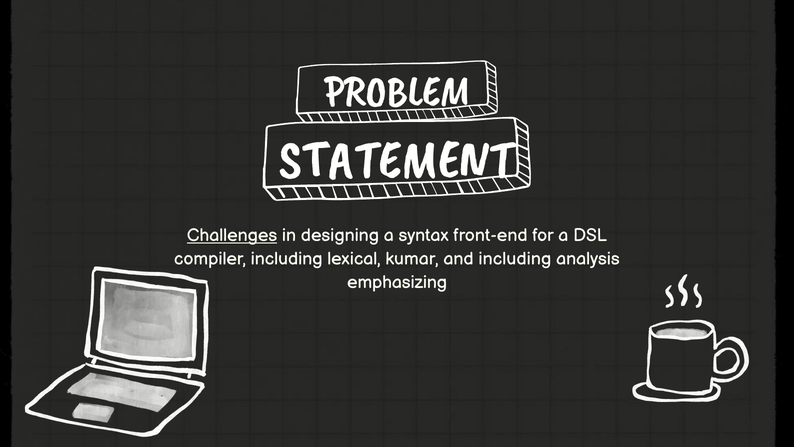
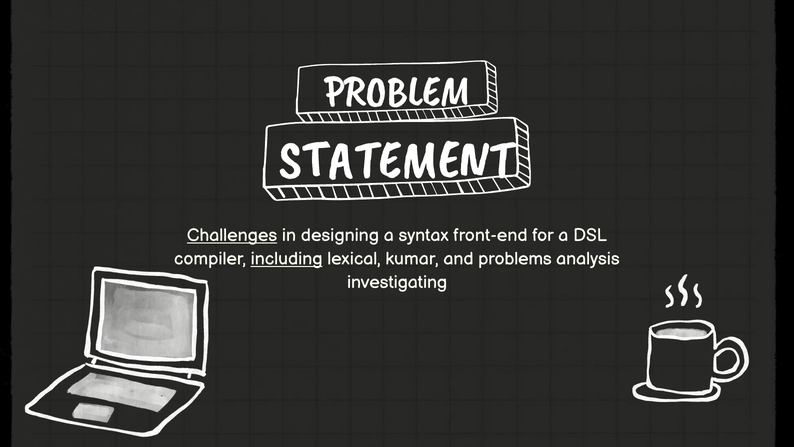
including underline: none -> present (287, 259)
and including: including -> problems (515, 259)
emphasizing: emphasizing -> investigating (397, 282)
